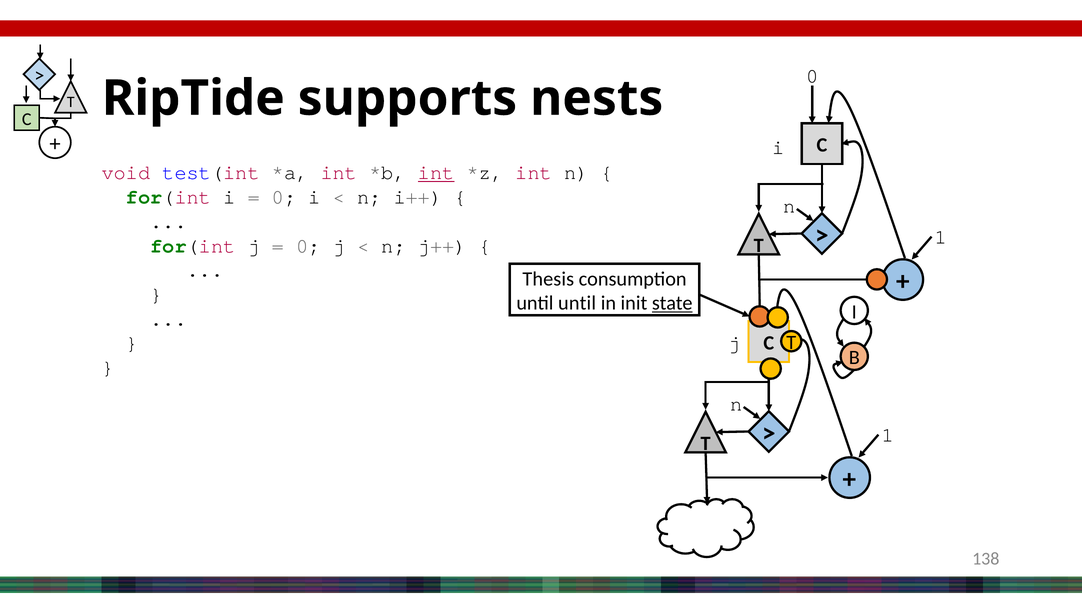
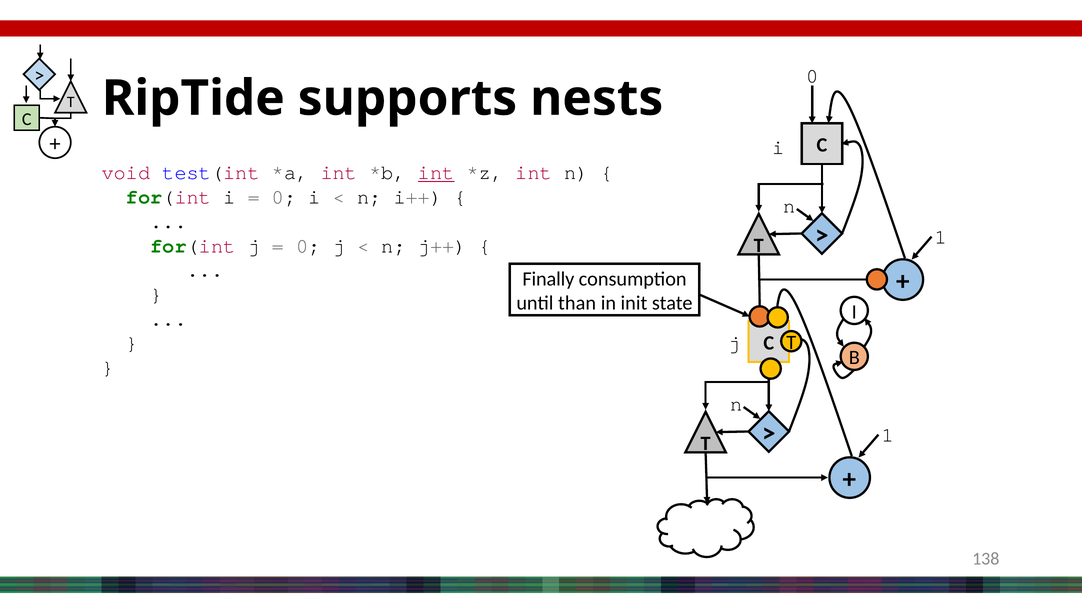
Thesis: Thesis -> Finally (548, 279)
until until: until -> than (577, 303)
state underline: present -> none (672, 303)
